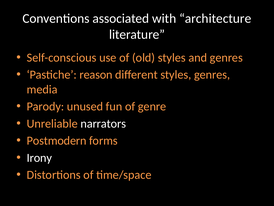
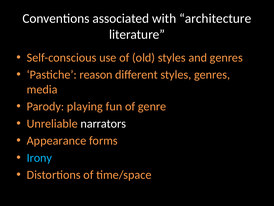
unused: unused -> playing (85, 106)
Postmodern: Postmodern -> Appearance (57, 140)
Irony colour: white -> light blue (39, 157)
